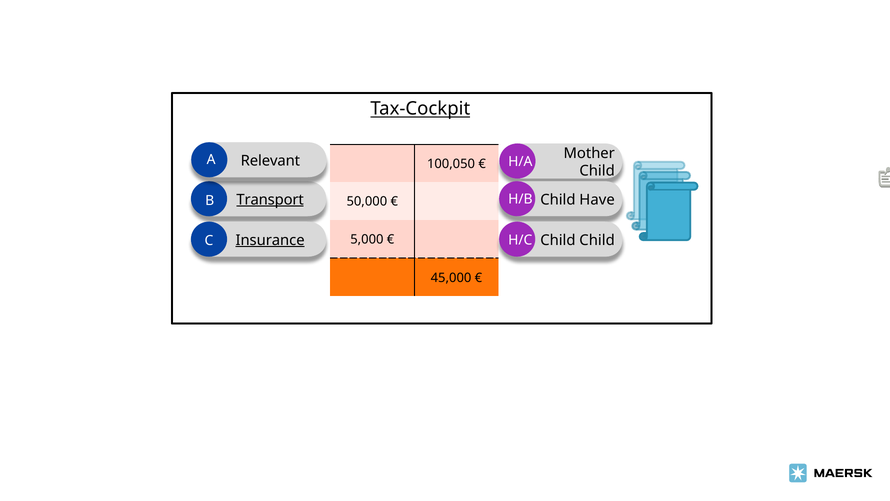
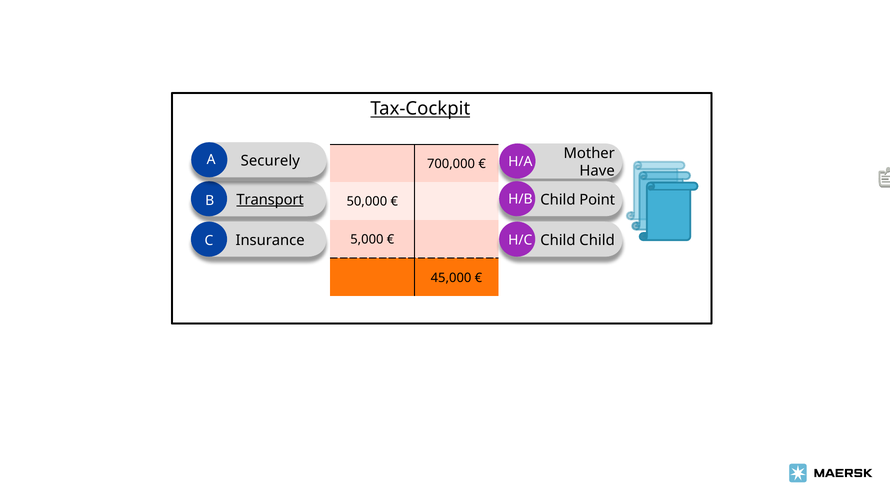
Relevant: Relevant -> Securely (270, 161)
100,050: 100,050 -> 700,000 (451, 164)
Child: Child -> Have (597, 171)
Have: Have -> Point (597, 200)
Insurance underline: present -> none (270, 240)
